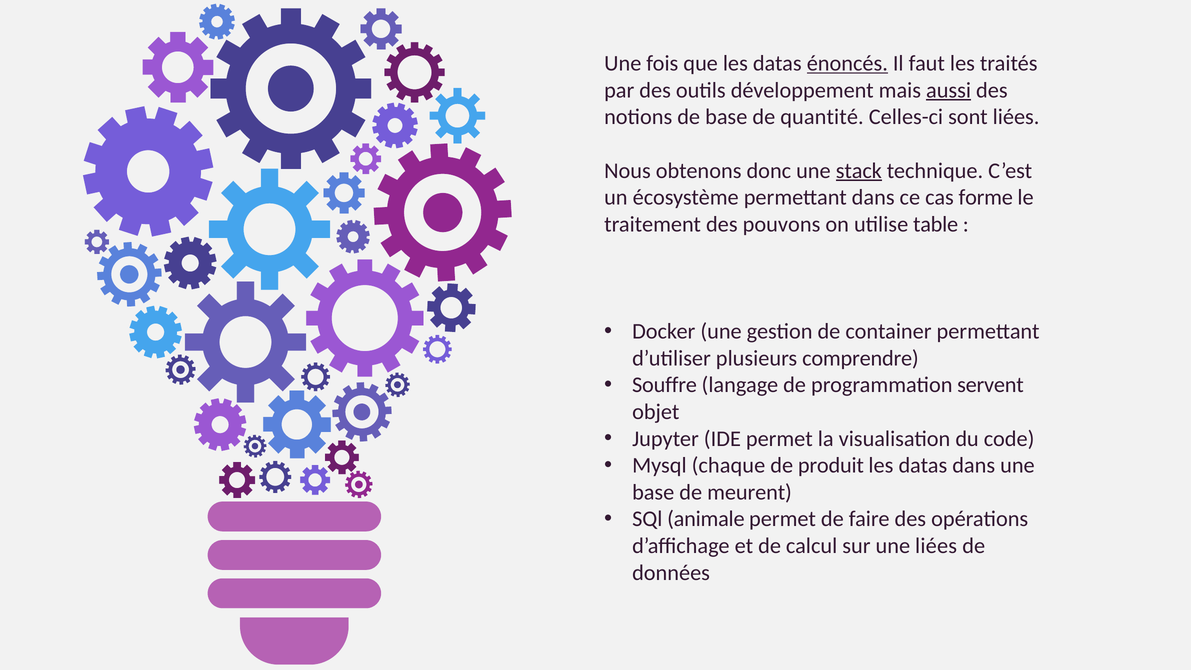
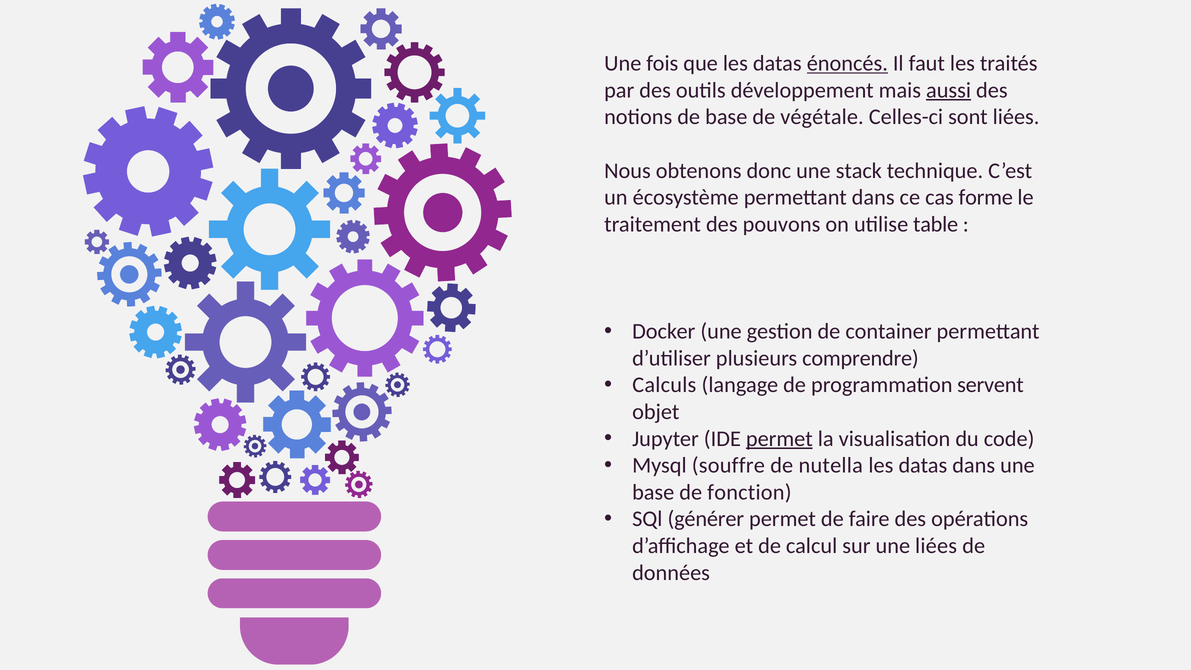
quantité: quantité -> végétale (822, 117)
stack underline: present -> none (859, 171)
Souffre: Souffre -> Calculs (664, 385)
permet underline: none -> present (779, 439)
chaque: chaque -> souffre (728, 465)
produit: produit -> nutella (831, 465)
meurent: meurent -> fonction (749, 492)
animale: animale -> générer (706, 519)
